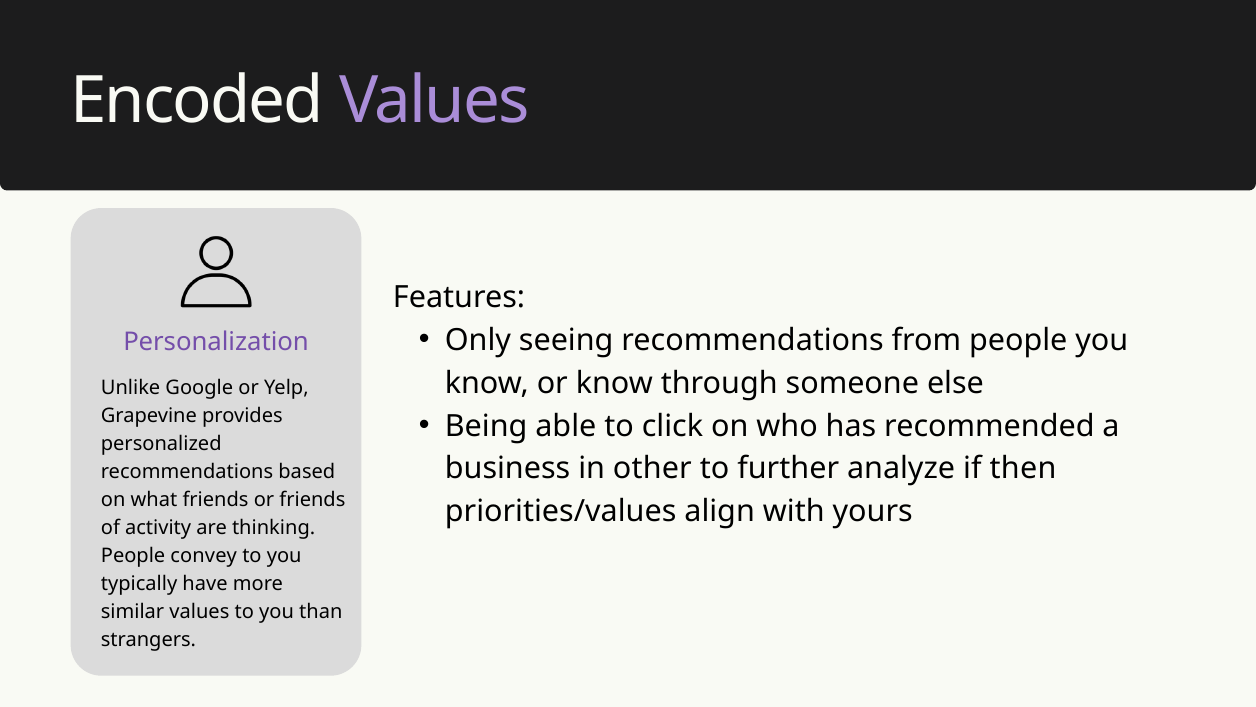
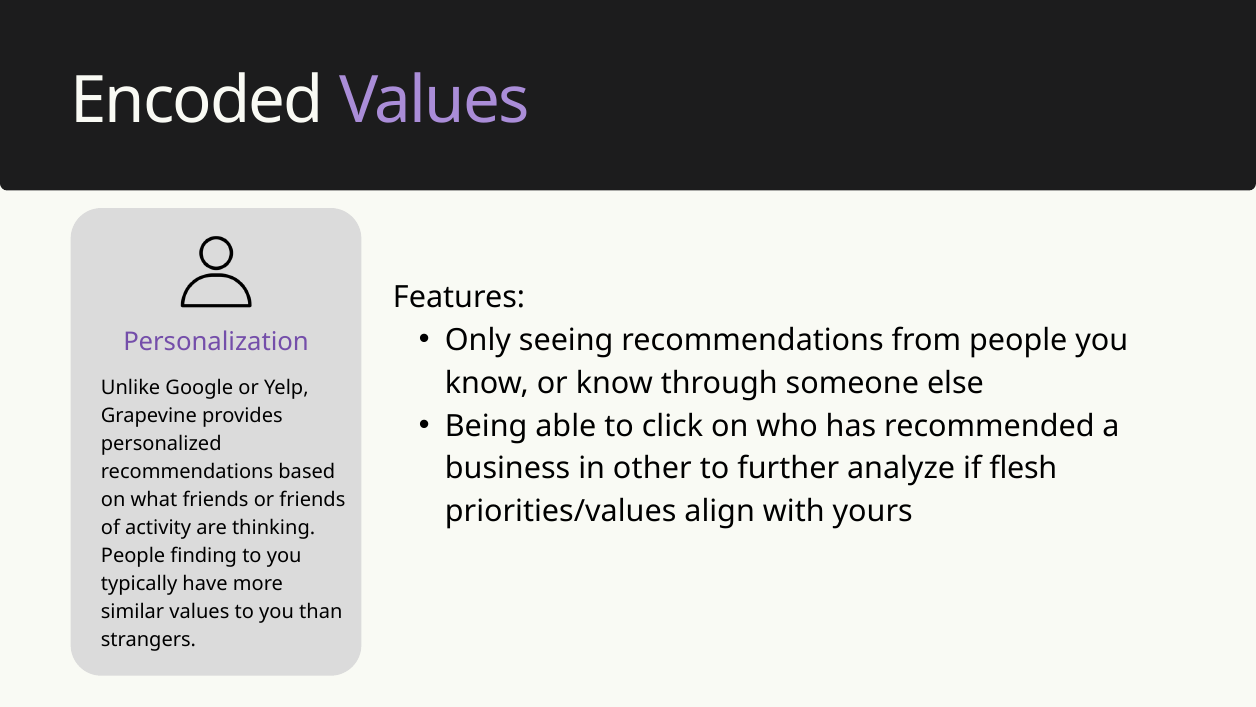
then: then -> flesh (1023, 469)
convey: convey -> finding (204, 556)
